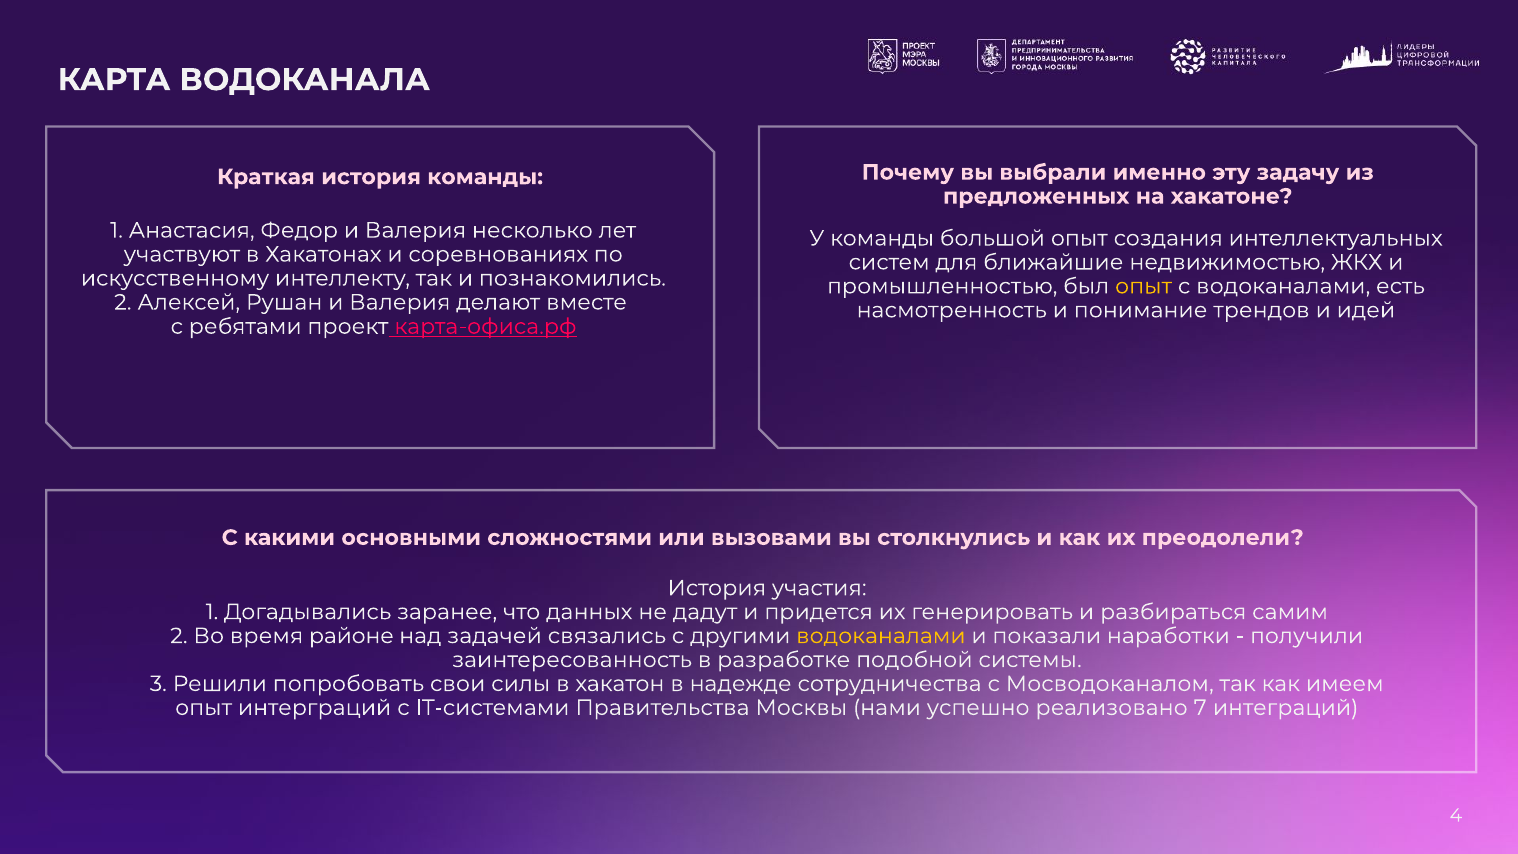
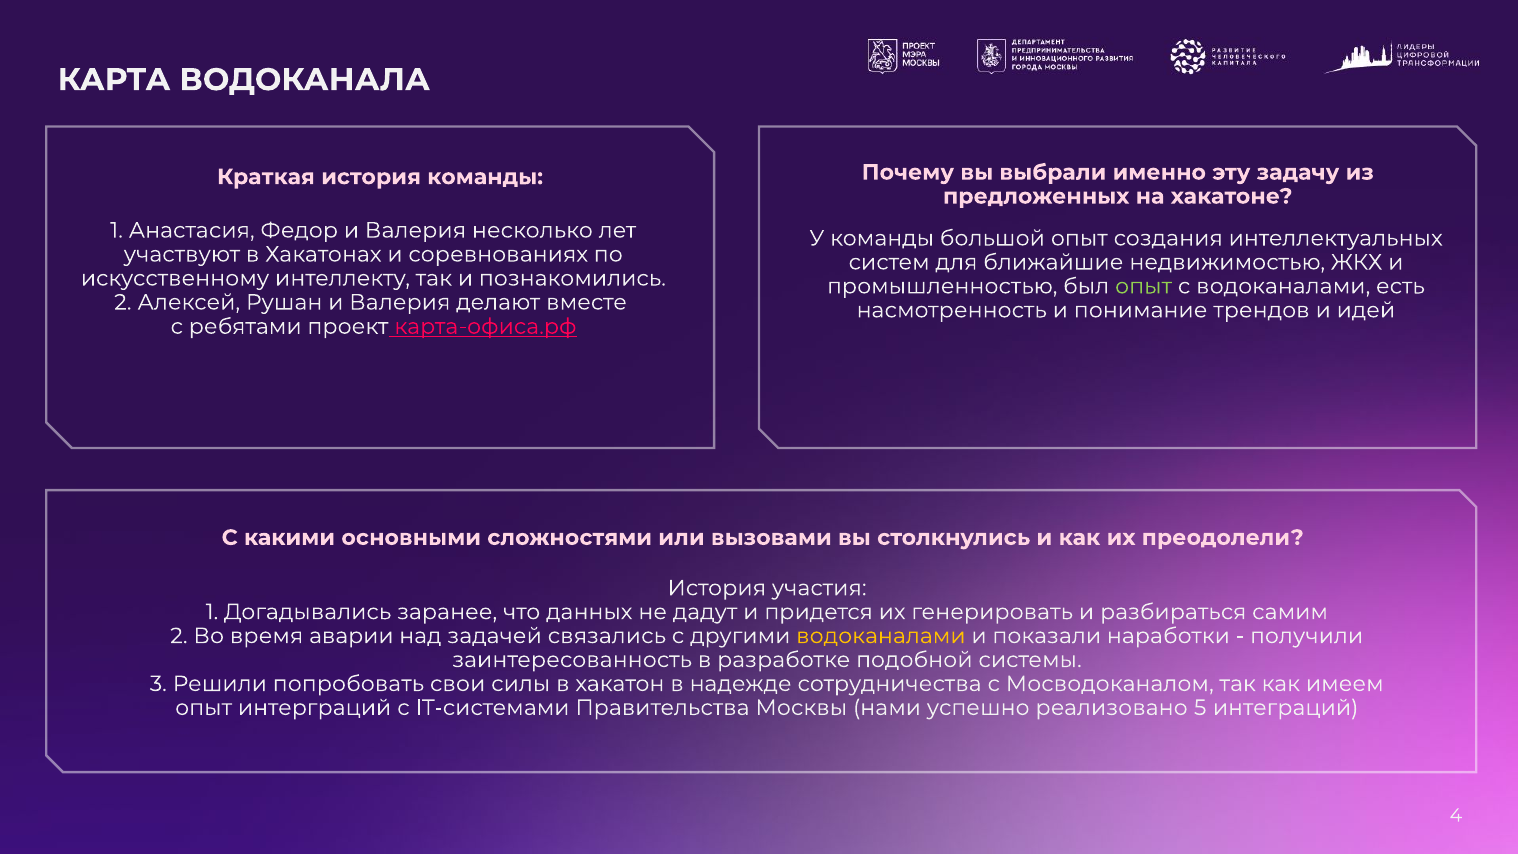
опыт colour: yellow -> light green (1144, 286)
районе: районе -> аварии (351, 636)
7: 7 -> 5 (1200, 708)
